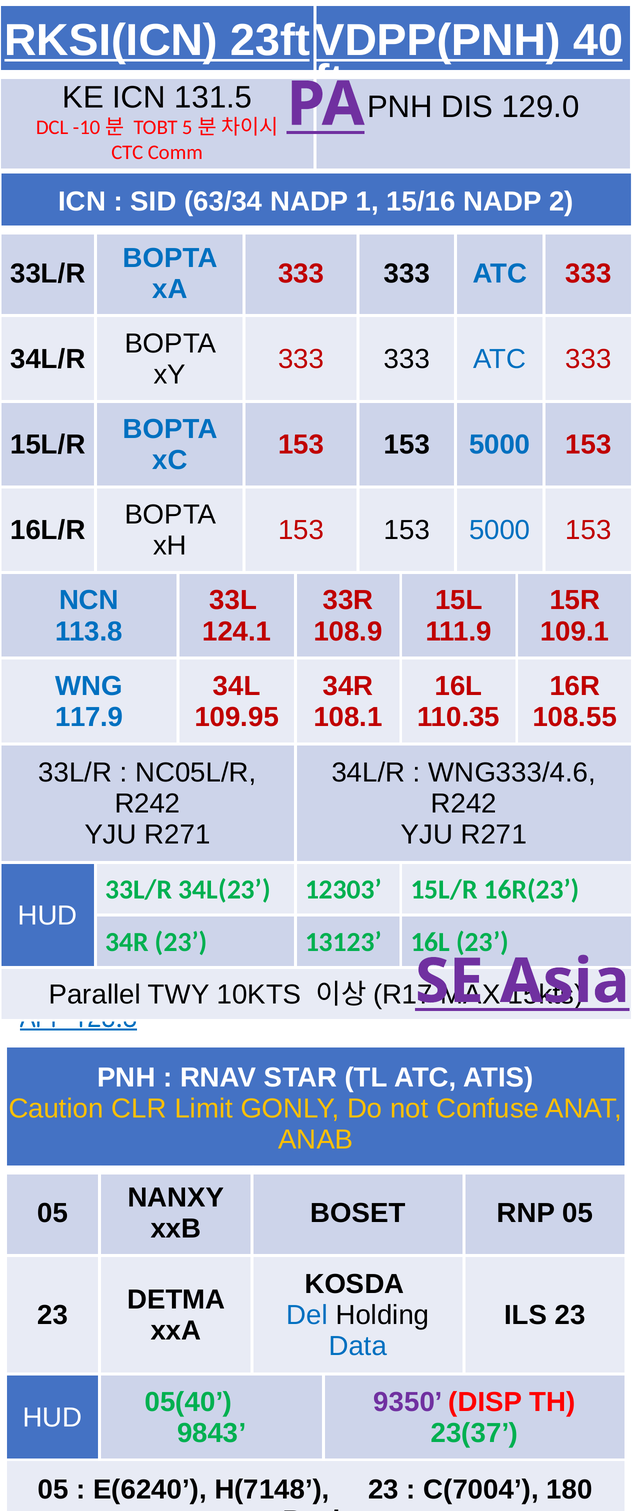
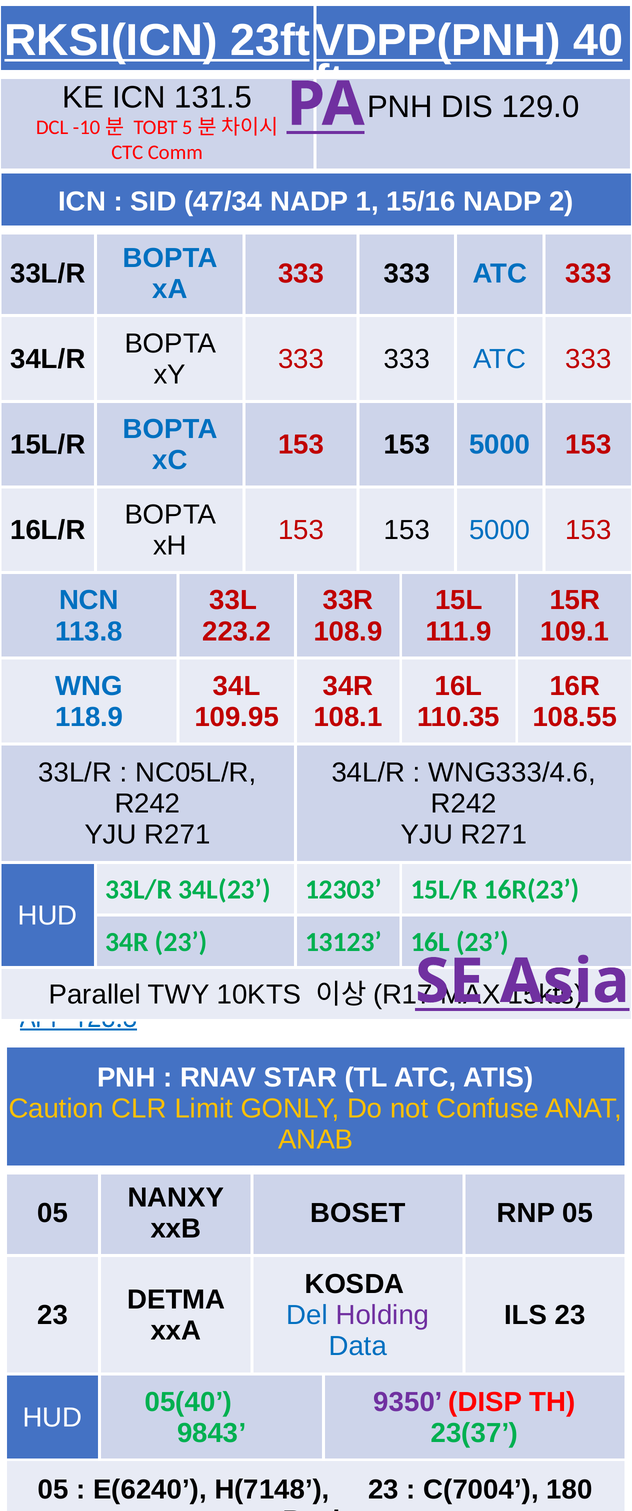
63/34: 63/34 -> 47/34 (223, 202)
124.1: 124.1 -> 223.2 (237, 632)
117.9: 117.9 -> 118.9 (89, 718)
Holding colour: black -> purple (382, 1316)
